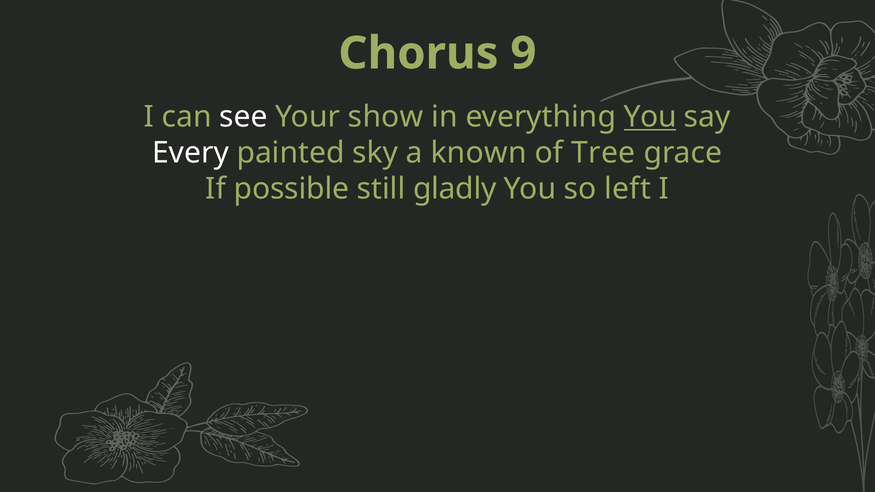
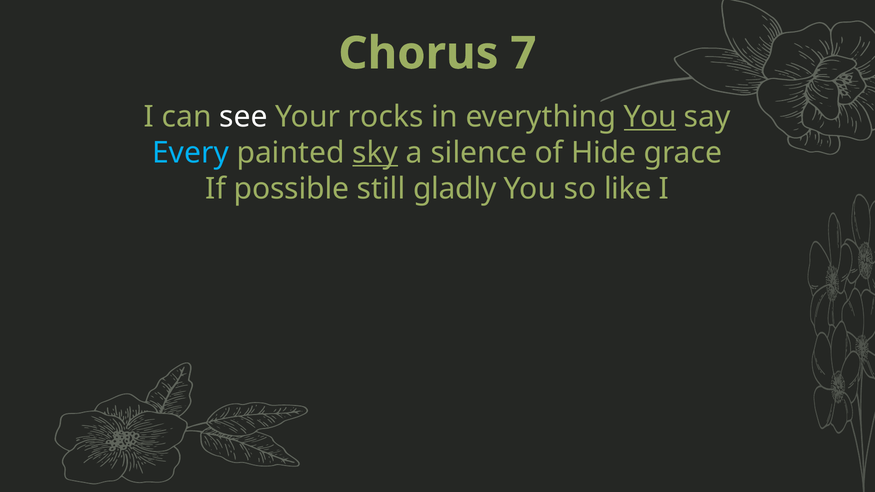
9: 9 -> 7 (523, 53)
show: show -> rocks (386, 117)
Every colour: white -> light blue (191, 153)
sky underline: none -> present (375, 153)
known: known -> silence (479, 153)
Tree: Tree -> Hide (604, 153)
left: left -> like (628, 189)
